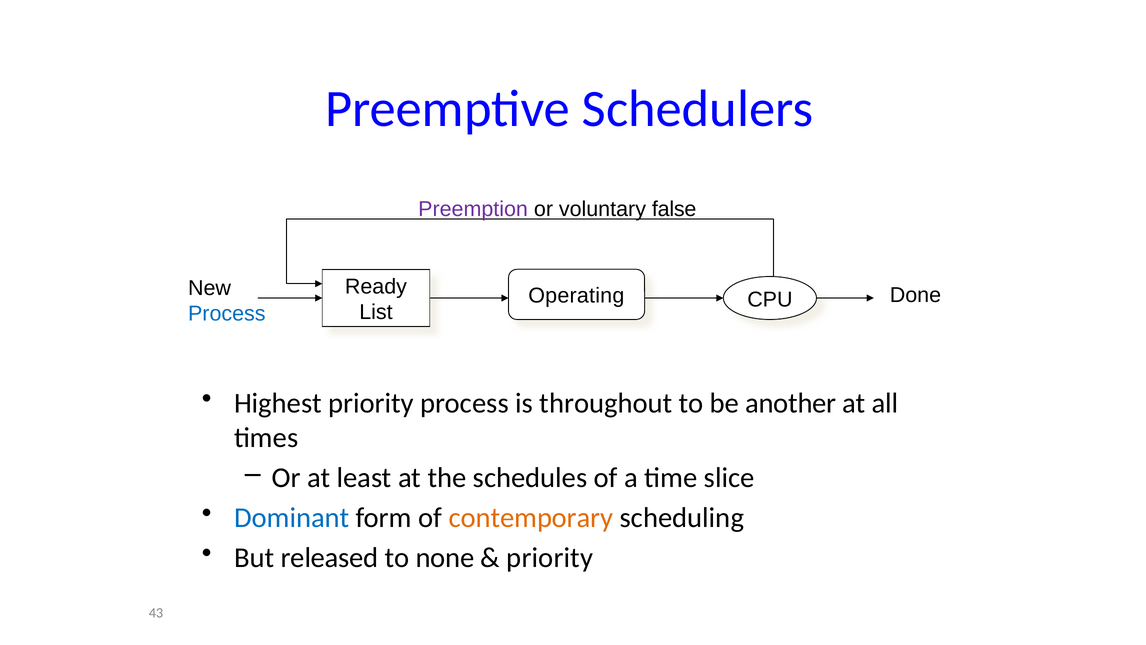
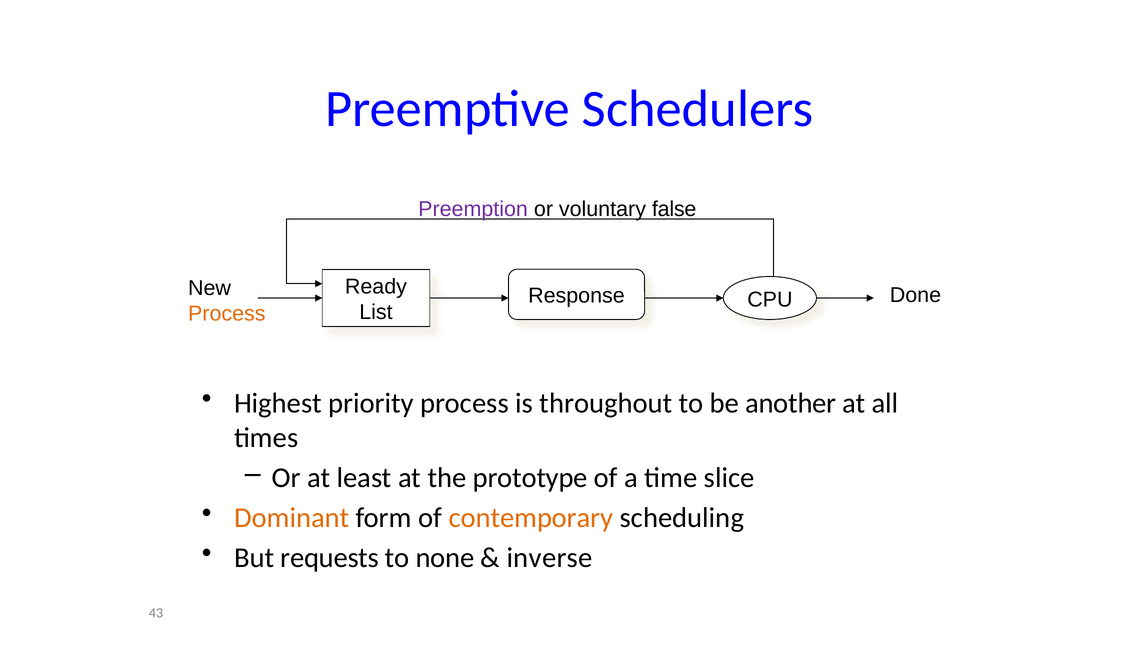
Operating: Operating -> Response (576, 296)
Process colour: blue -> orange (227, 314)
schedules: schedules -> prototype (530, 477)
Dominant colour: blue -> orange (292, 518)
released: released -> requests (330, 558)
priority: priority -> inverse (550, 558)
